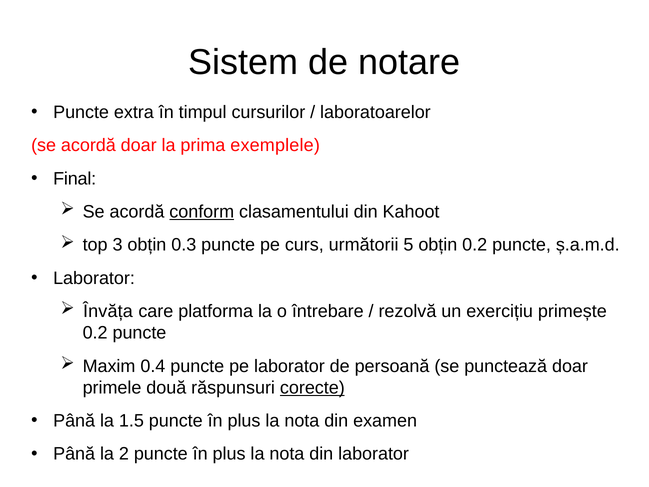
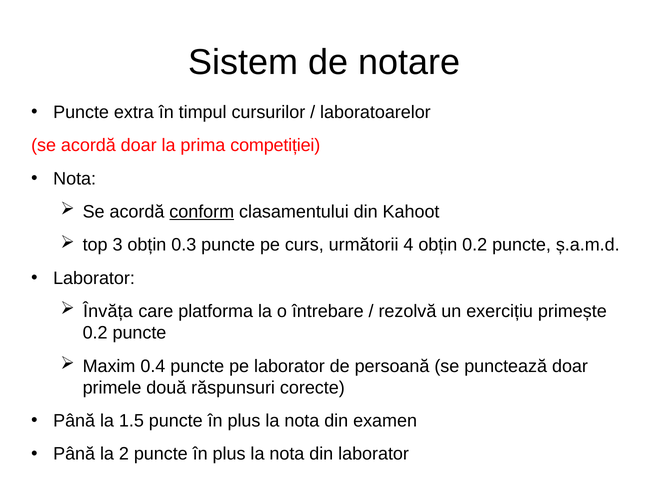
exemplele: exemplele -> competiției (275, 145)
Final: Final -> Nota (75, 179)
5: 5 -> 4 (408, 245)
corecte underline: present -> none (312, 387)
